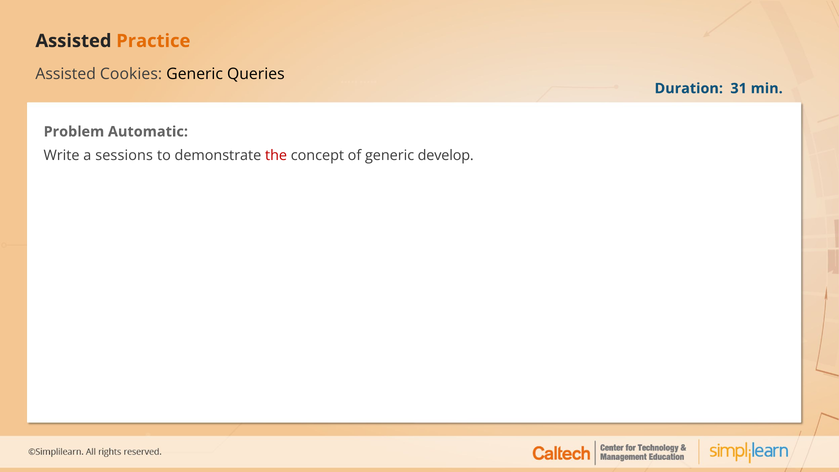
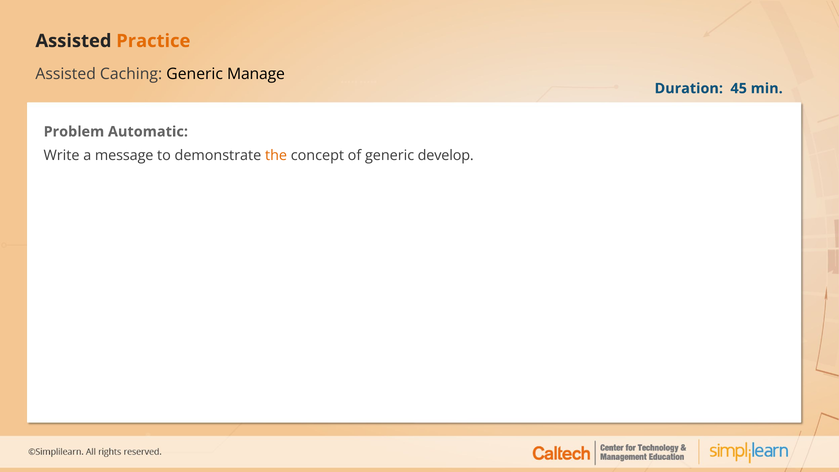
Cookies: Cookies -> Caching (131, 74)
Queries: Queries -> Manage (256, 74)
31: 31 -> 45 (739, 88)
sessions: sessions -> message (124, 156)
the colour: red -> orange (276, 156)
